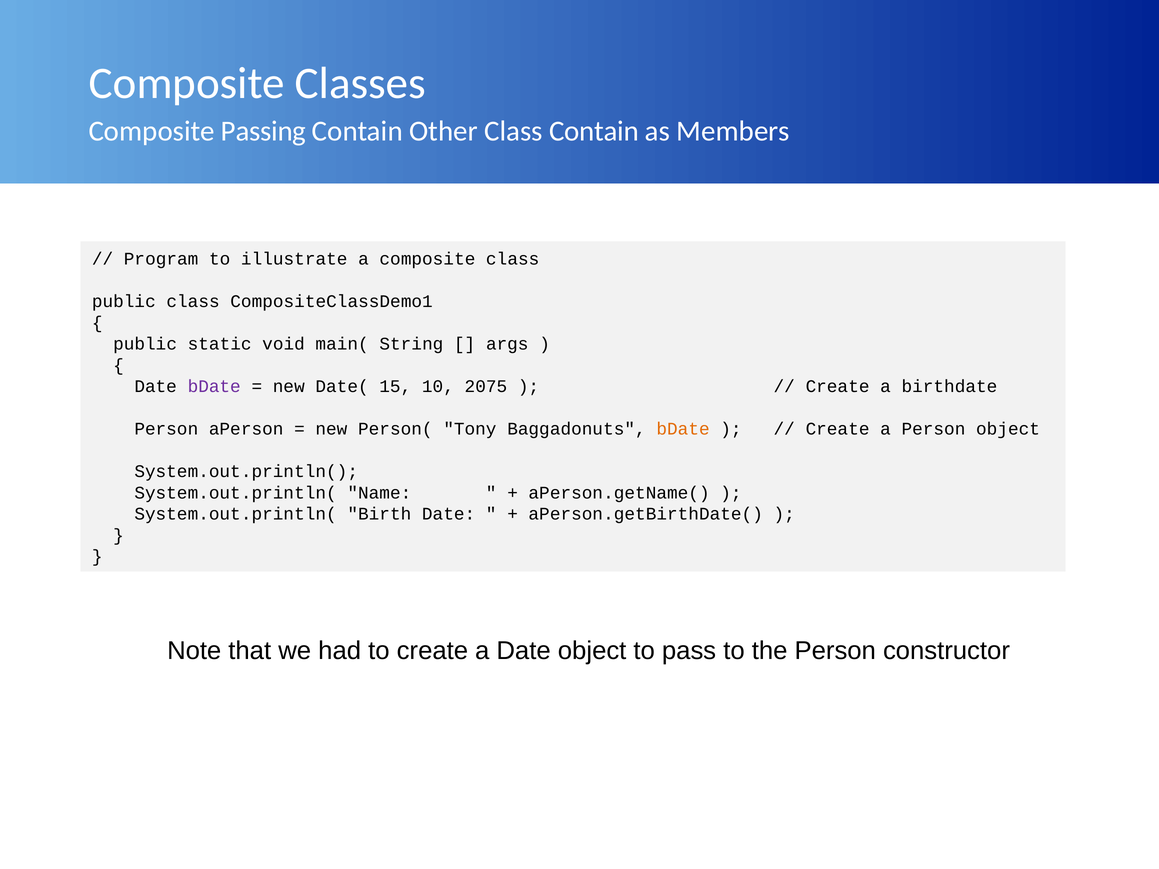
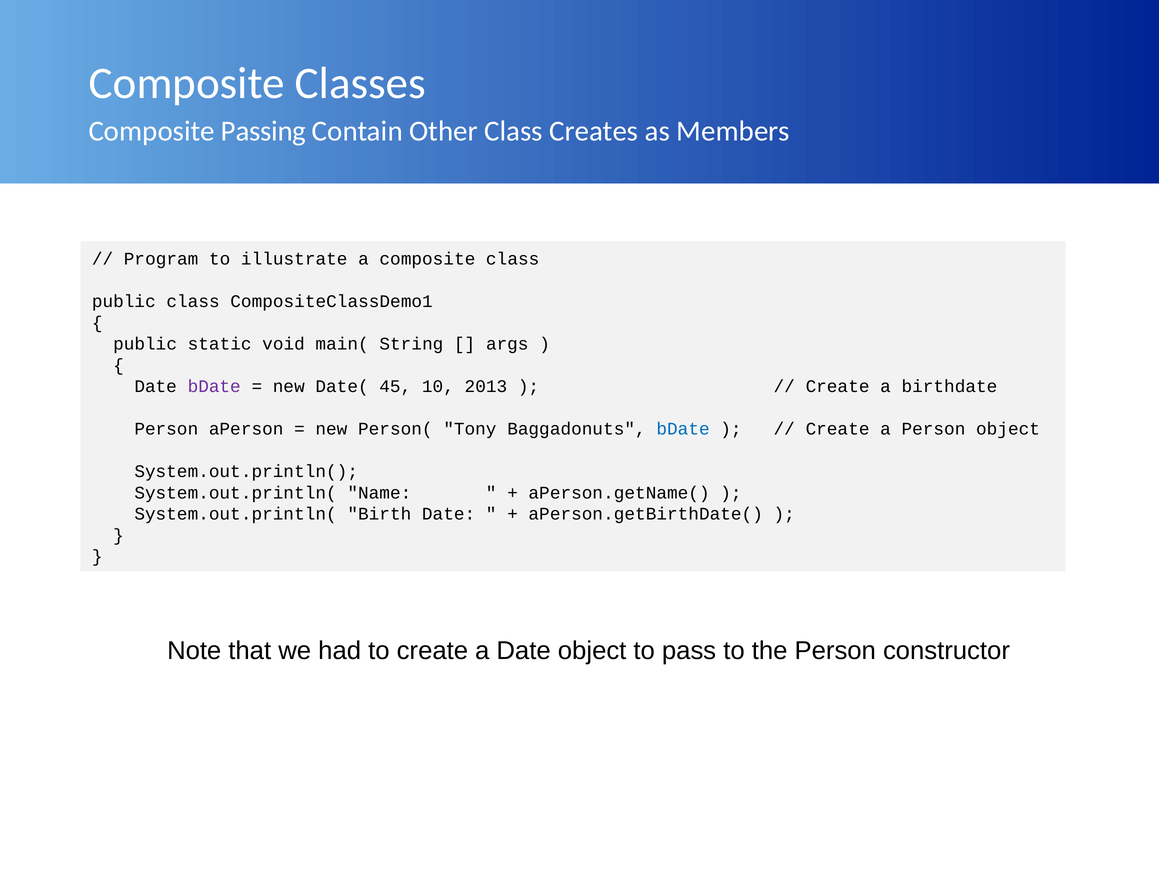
Class Contain: Contain -> Creates (594, 131)
15: 15 -> 45 (395, 387)
2075: 2075 -> 2013 (486, 387)
bDate colour: orange -> blue (683, 429)
